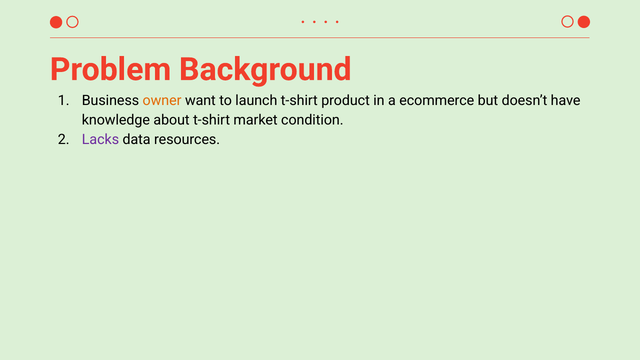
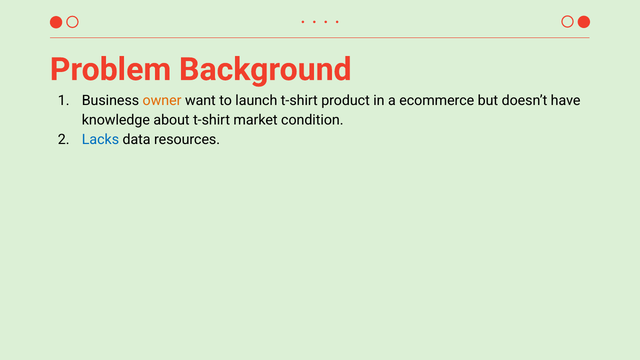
Lacks colour: purple -> blue (100, 140)
